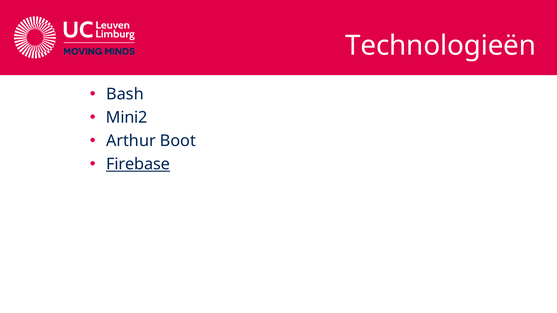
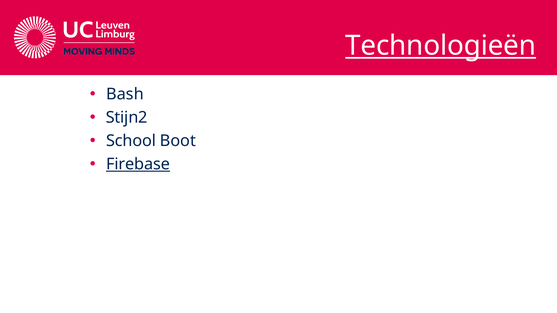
Technologieën underline: none -> present (441, 46)
Mini2: Mini2 -> Stijn2 (127, 118)
Arthur: Arthur -> School (131, 141)
